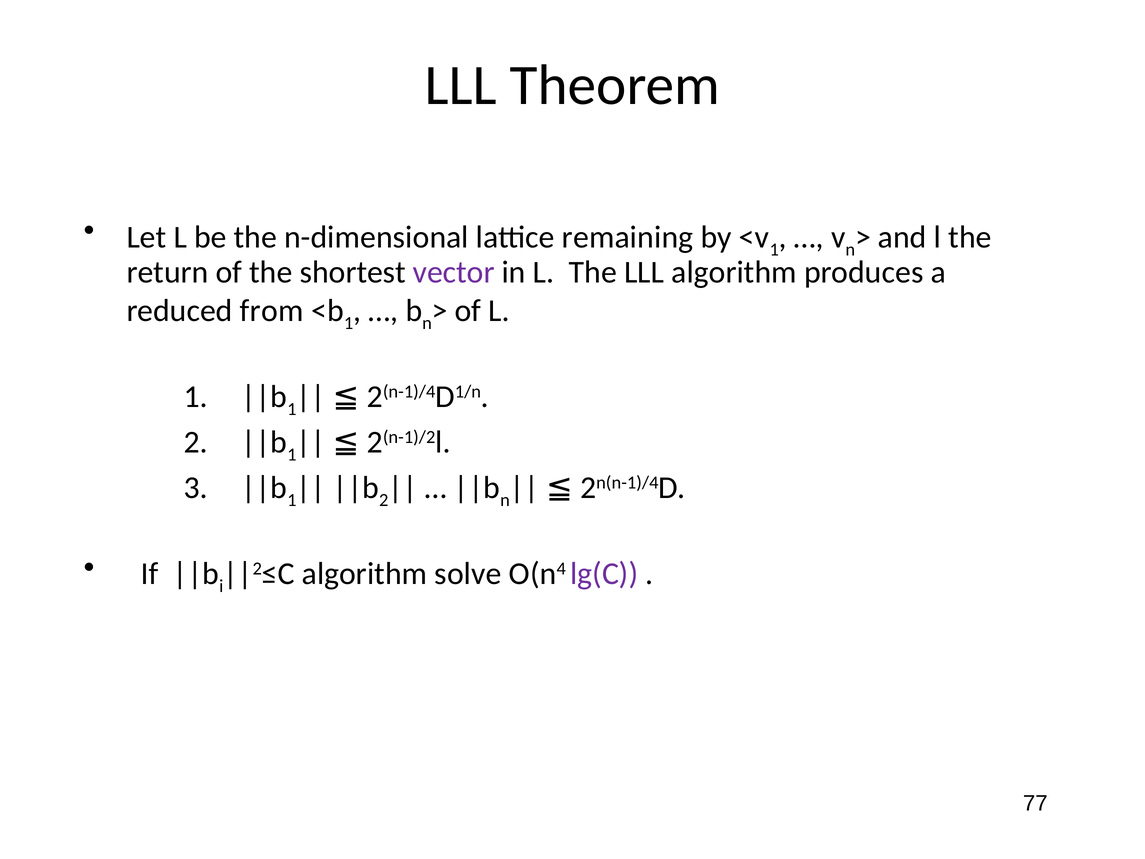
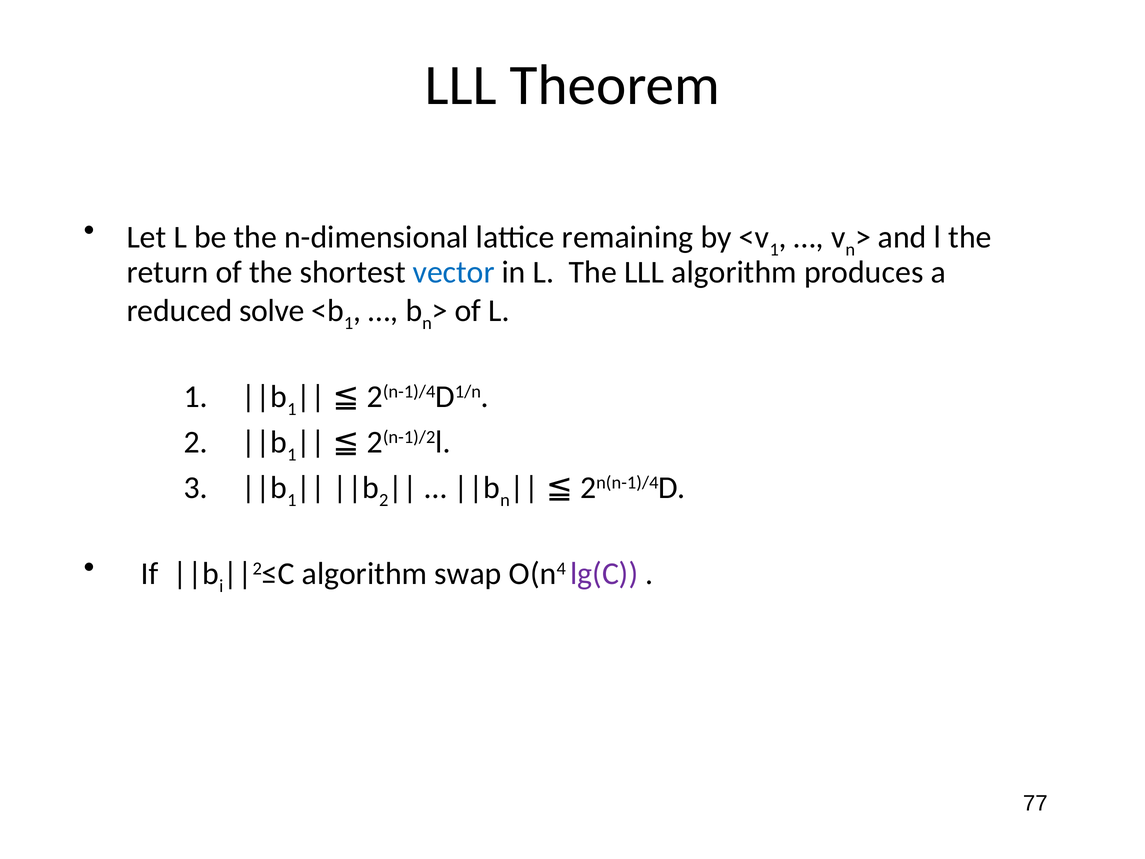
vector colour: purple -> blue (454, 272)
from: from -> solve (272, 311)
solve: solve -> swap (468, 574)
